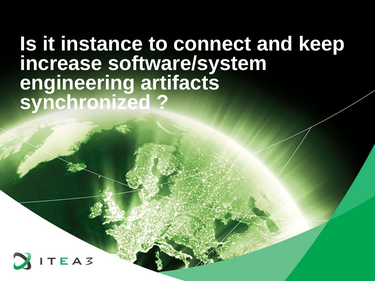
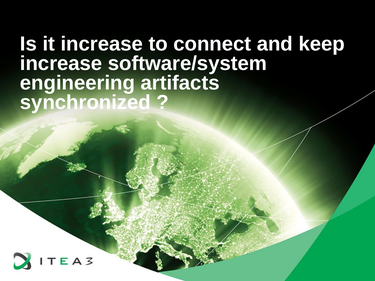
it instance: instance -> increase (102, 44)
